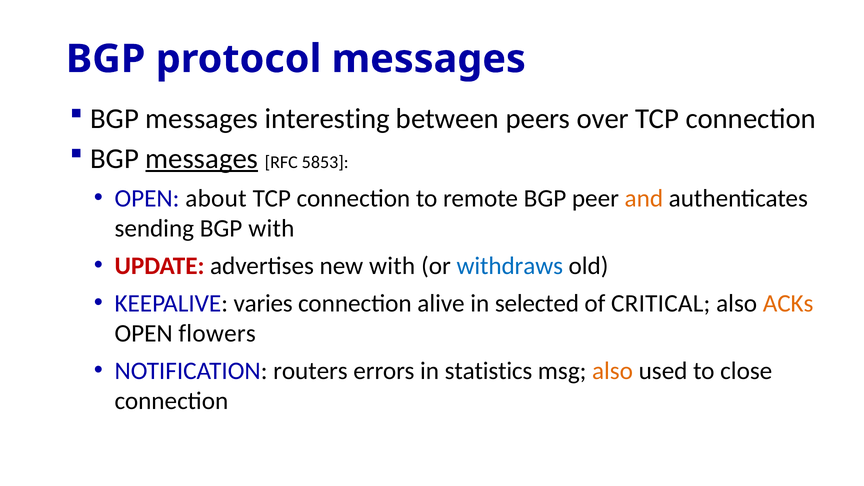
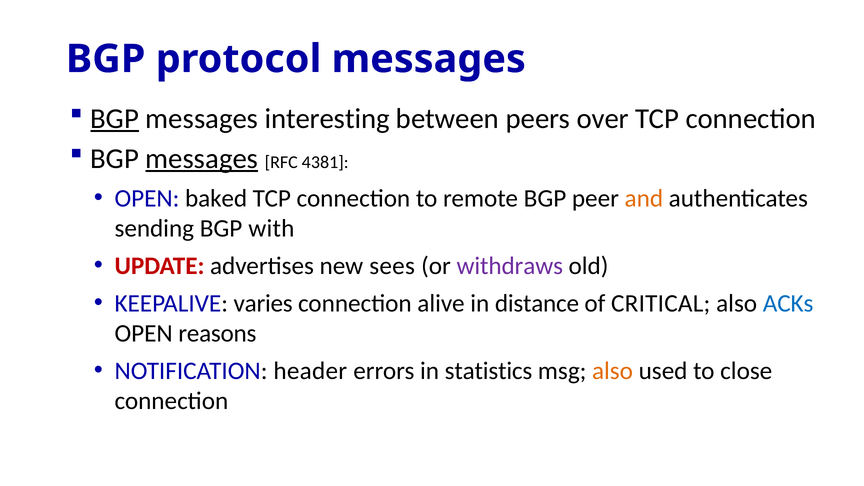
BGP underline: none -> present (115, 119)
5853: 5853 -> 4381 (325, 162)
about: about -> baked (216, 198)
new with: with -> sees (392, 266)
withdraws colour: blue -> purple (510, 266)
selected: selected -> distance (537, 303)
ACKs colour: orange -> blue (788, 303)
flowers: flowers -> reasons (217, 334)
routers: routers -> header (310, 371)
